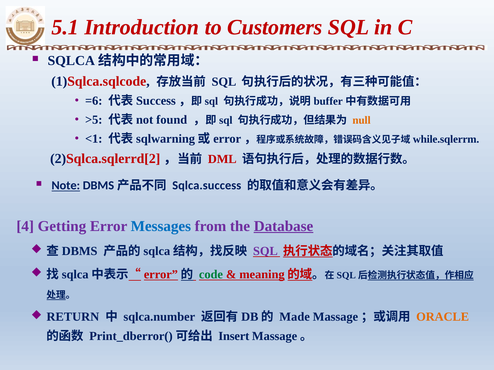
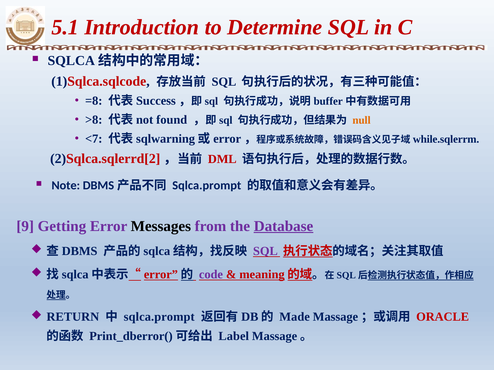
Customers: Customers -> Determine (275, 27)
=6: =6 -> =8 (94, 101)
>5: >5 -> >8 (94, 120)
<1: <1 -> <7 (94, 139)
Note underline: present -> none (66, 186)
Sqlca.success: Sqlca.success -> Sqlca.prompt (207, 186)
4: 4 -> 9 (25, 226)
Messages colour: blue -> black (161, 226)
code colour: green -> purple (211, 275)
sqlca.number: sqlca.number -> sqlca.prompt (159, 317)
ORACLE colour: orange -> red (443, 317)
Insert: Insert -> Label (234, 337)
